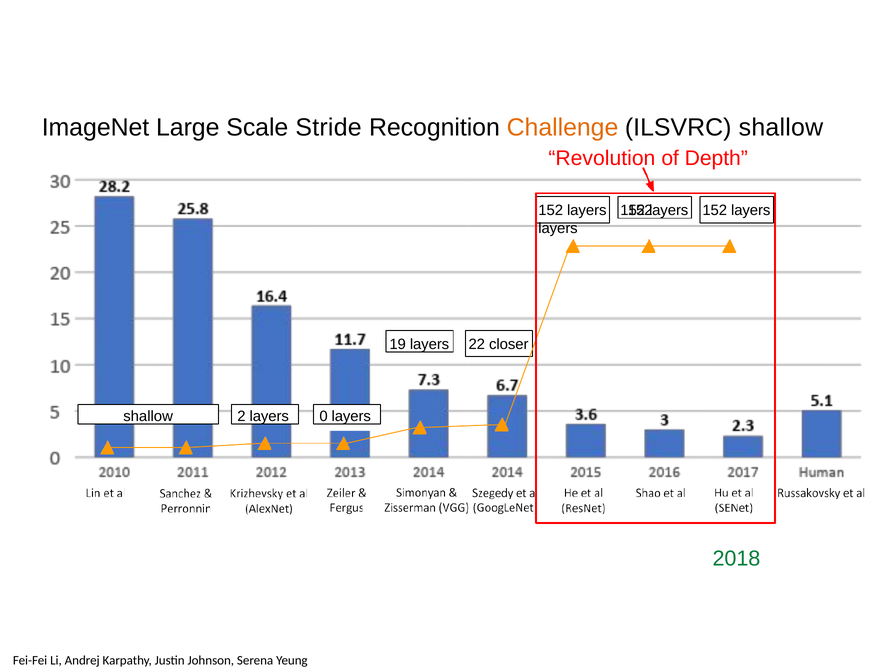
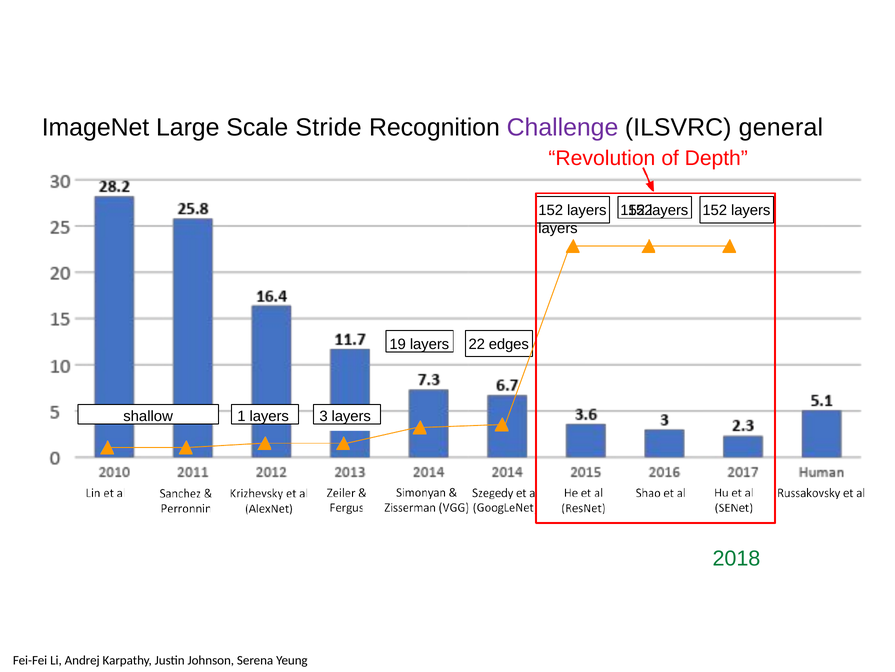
Challenge colour: orange -> purple (563, 127)
ILSVRC shallow: shallow -> general (781, 127)
closer: closer -> edges (509, 344)
shallow 2: 2 -> 1 (241, 416)
0: 0 -> 3 (324, 416)
